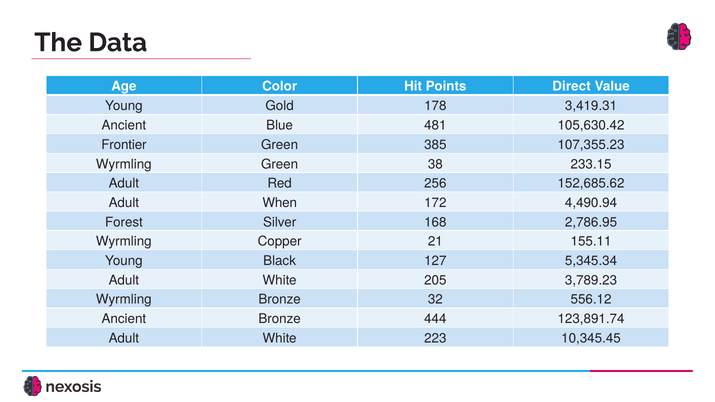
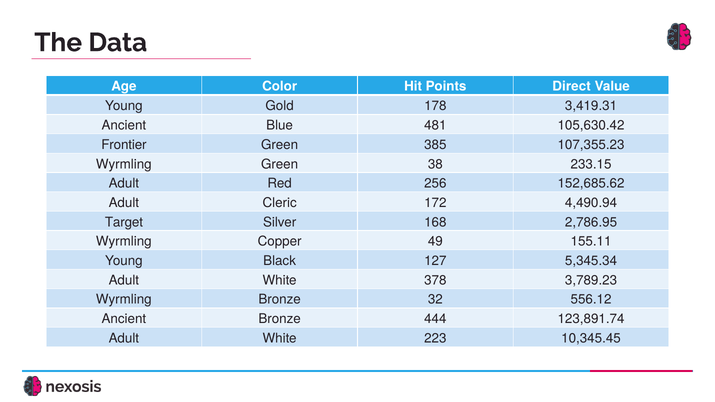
When: When -> Cleric (280, 203)
Forest: Forest -> Target (124, 222)
21: 21 -> 49 (435, 242)
205: 205 -> 378 (435, 280)
